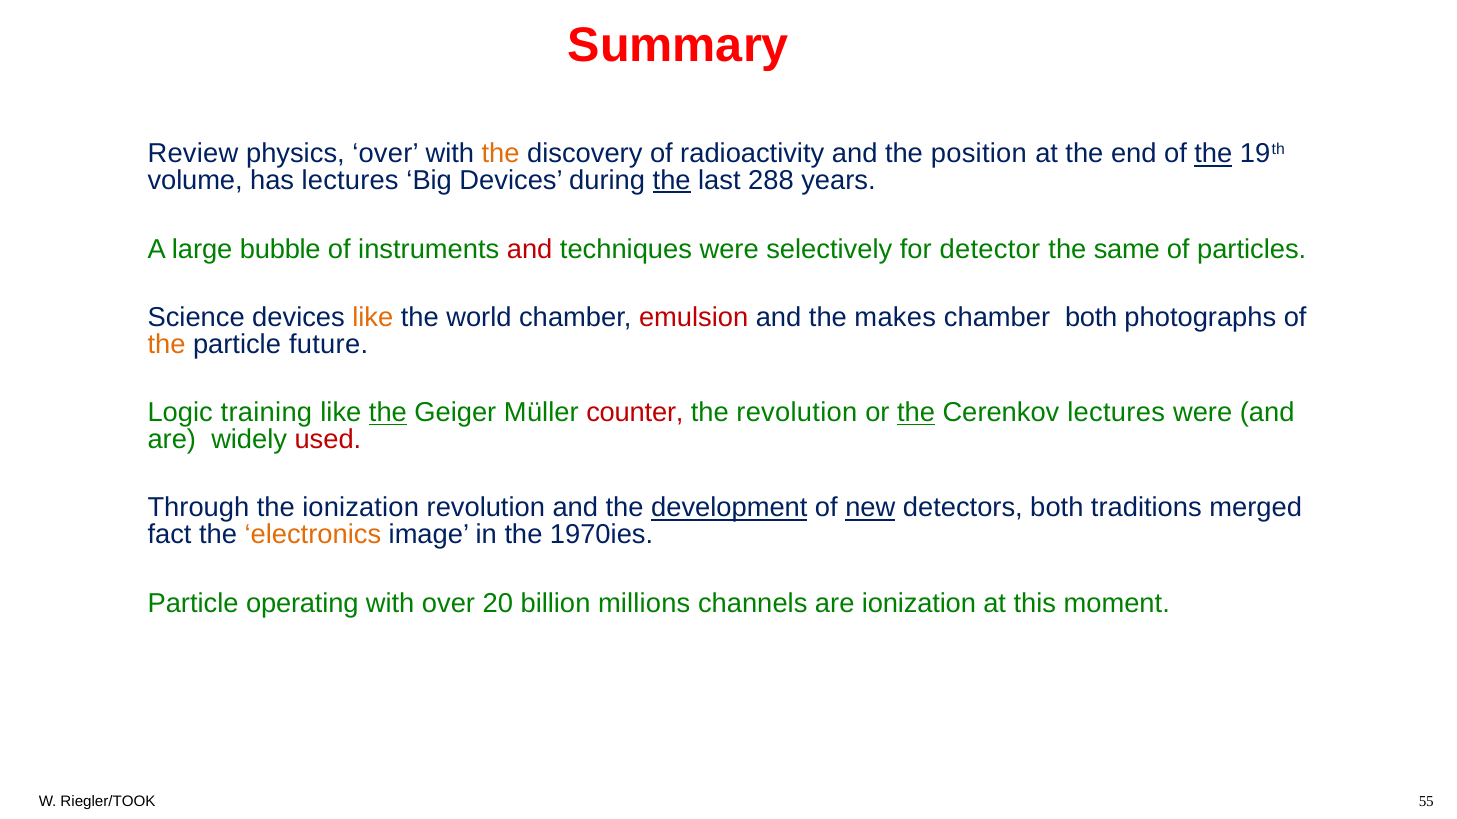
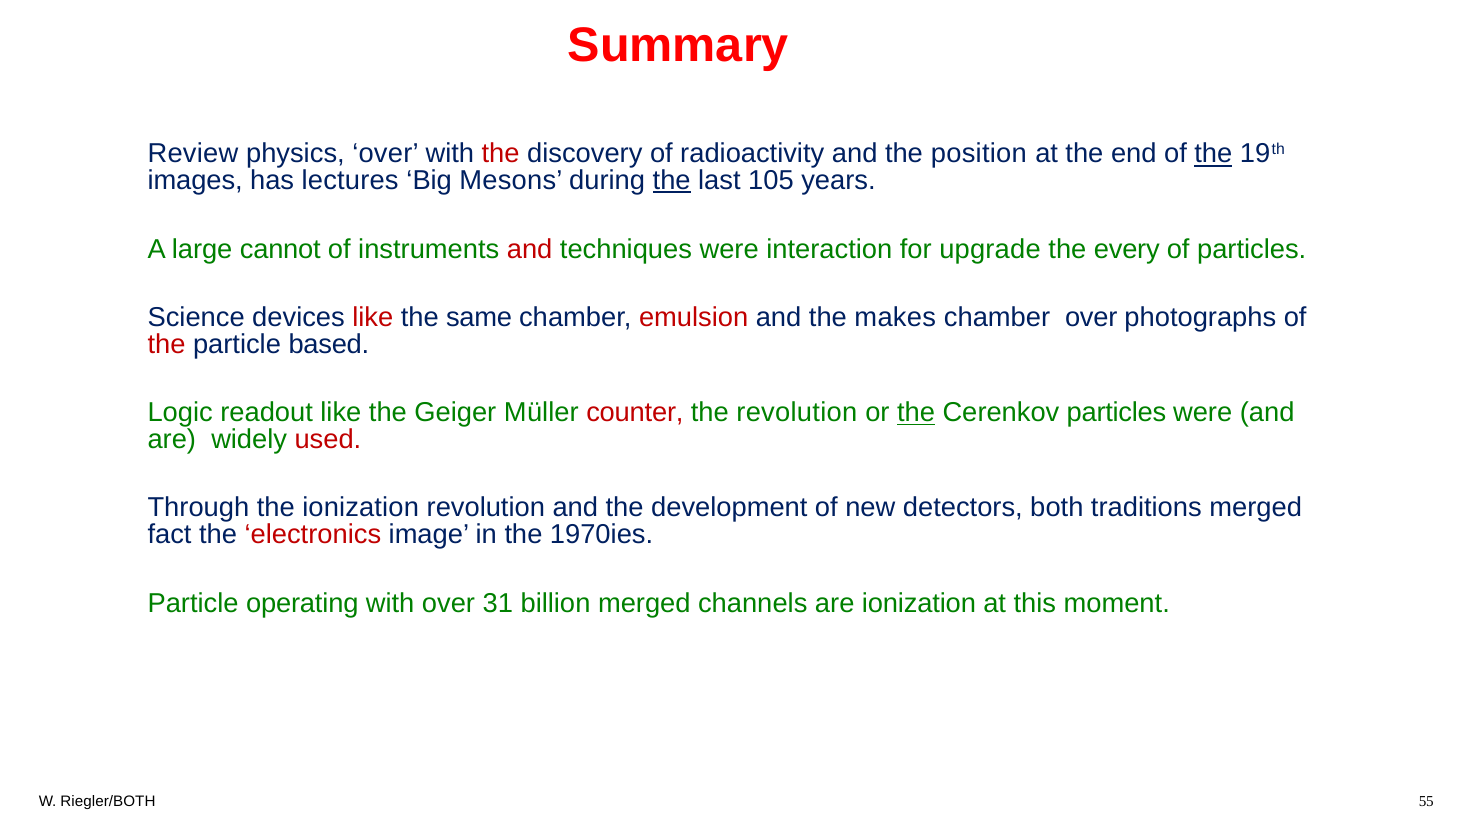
the colour: orange -> red (501, 154)
volume: volume -> images (195, 180)
Big Devices: Devices -> Mesons (511, 180)
288: 288 -> 105 (771, 180)
bubble: bubble -> cannot (280, 249)
selectively: selectively -> interaction (829, 249)
detector: detector -> upgrade (990, 249)
same: same -> every (1127, 249)
like colour: orange -> red (373, 318)
world: world -> same (479, 318)
chamber both: both -> over (1091, 318)
the colour: orange -> red (167, 344)
future: future -> based (329, 344)
training: training -> readout (267, 413)
the underline: present -> none (388, 413)
Cerenkov lectures: lectures -> particles (1116, 413)
development underline: present -> none (729, 508)
new underline: present -> none (870, 508)
electronics colour: orange -> red (313, 535)
20: 20 -> 31 (498, 603)
billion millions: millions -> merged (644, 603)
Riegler/TOOK: Riegler/TOOK -> Riegler/BOTH (108, 802)
